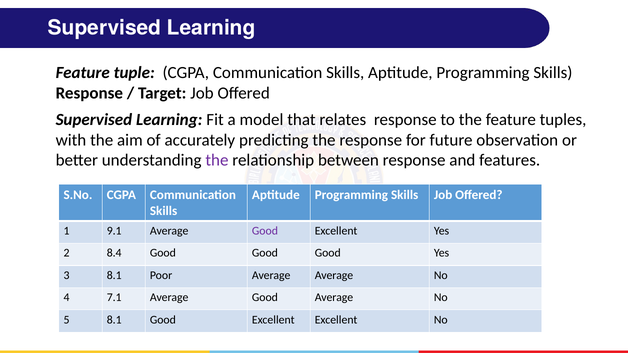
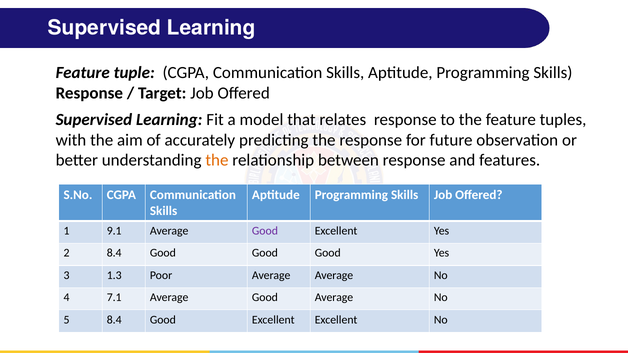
the colour: purple -> orange (217, 160)
3 8.1: 8.1 -> 1.3 (114, 275)
5 8.1: 8.1 -> 8.4 (114, 320)
